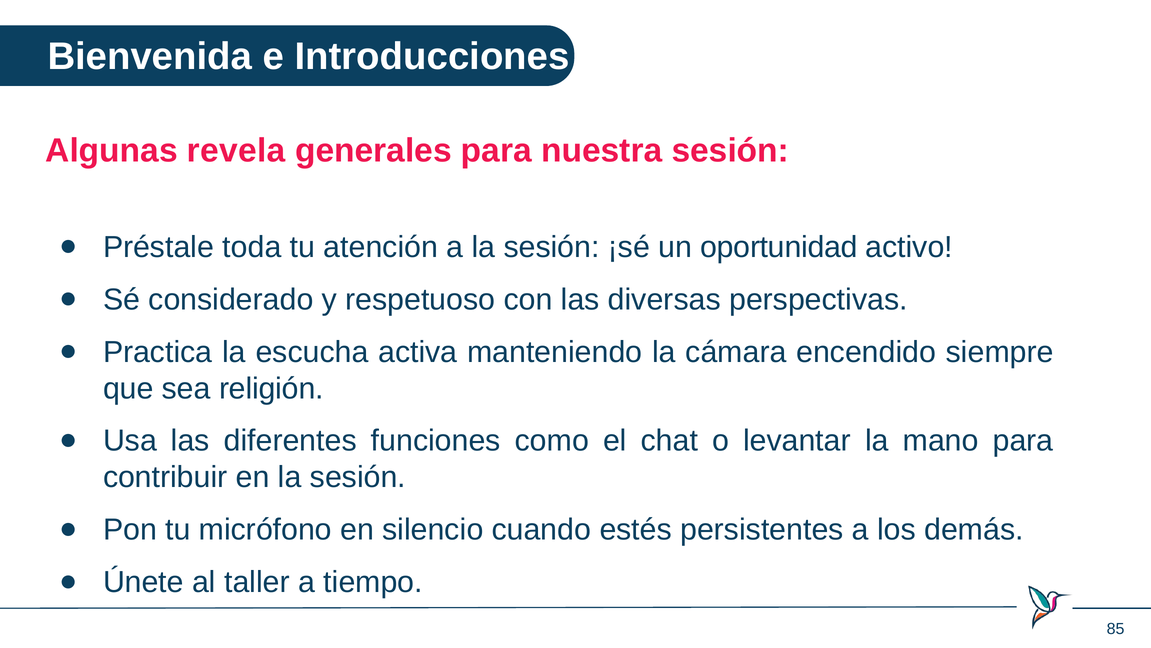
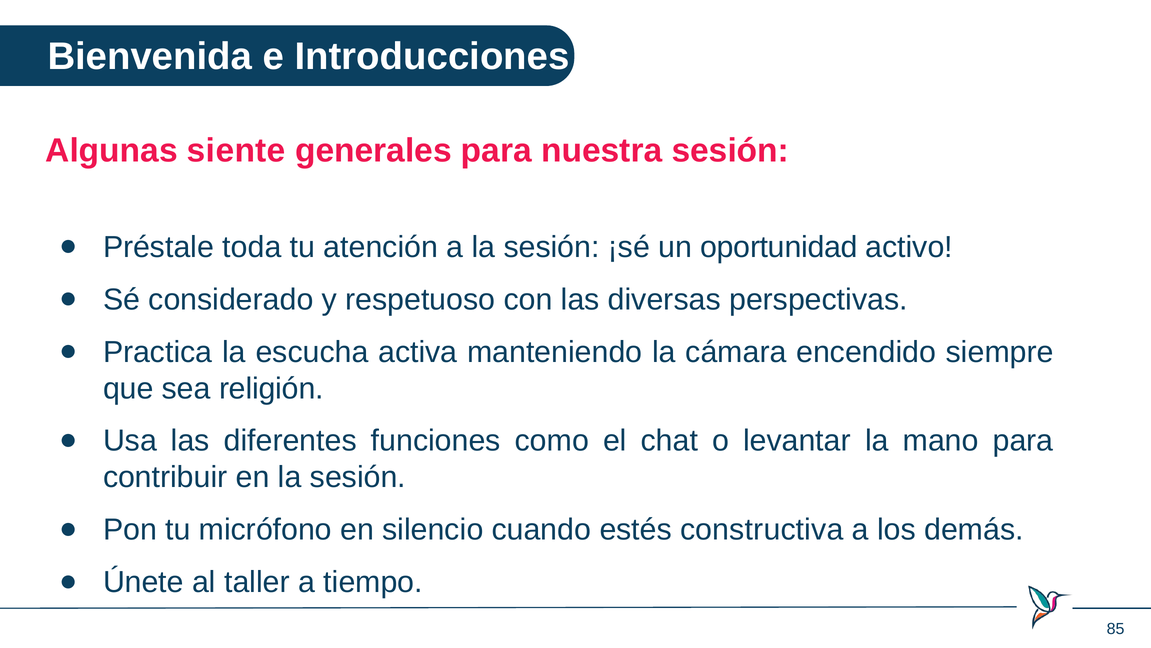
revela: revela -> siente (236, 151)
persistentes: persistentes -> constructiva (762, 529)
